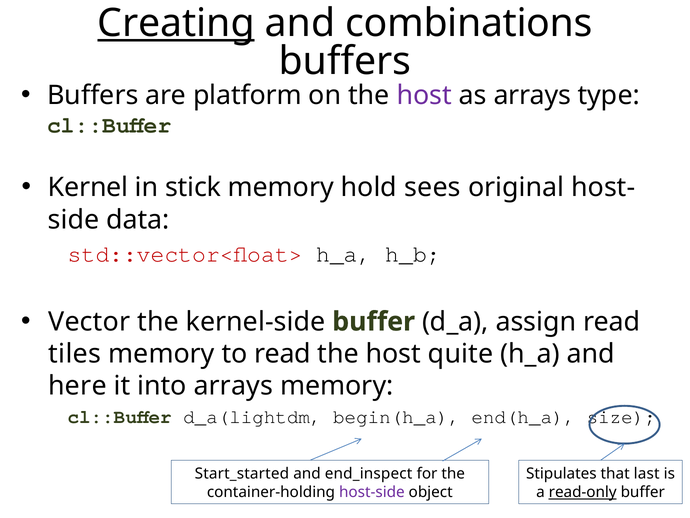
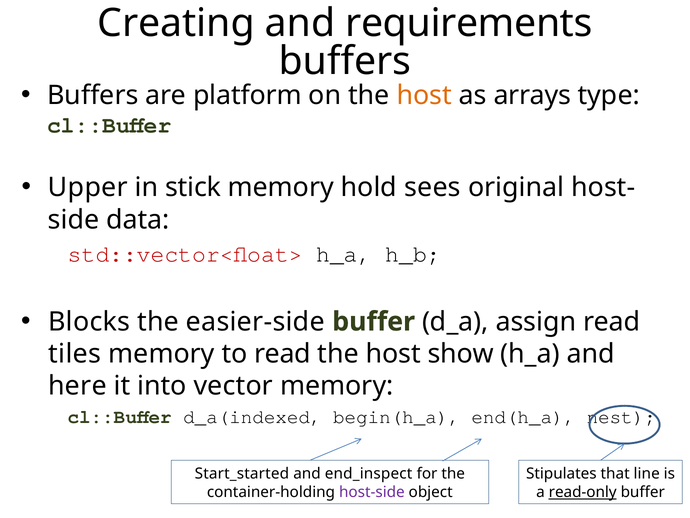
Creating underline: present -> none (176, 23)
combinations: combinations -> requirements (469, 23)
host colour: purple -> orange (424, 95)
Kernel: Kernel -> Upper (88, 187)
Vector: Vector -> Blocks (89, 321)
kernel-side: kernel-side -> easier-side (255, 321)
quite: quite -> show (461, 354)
into arrays: arrays -> vector (233, 386)
d_a(lightdm: d_a(lightdm -> d_a(indexed (252, 417)
size: size -> nest (621, 417)
last: last -> line (647, 473)
